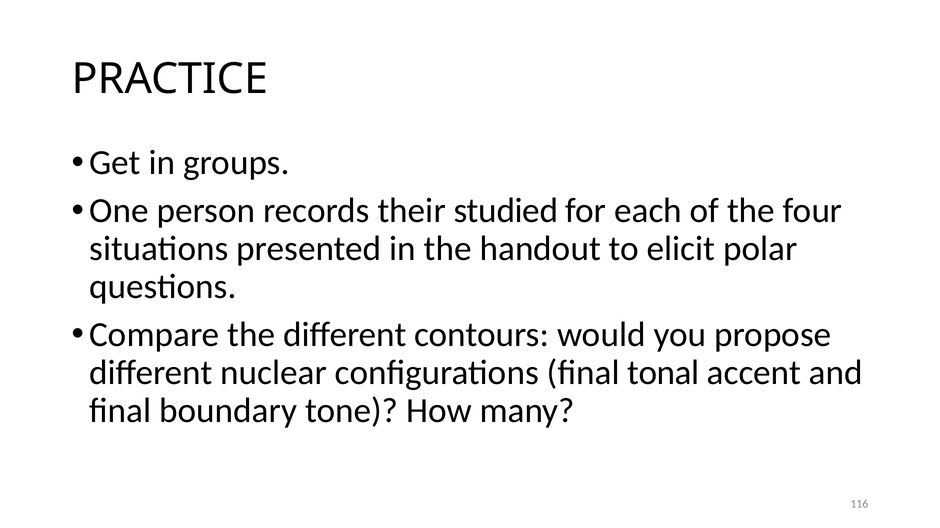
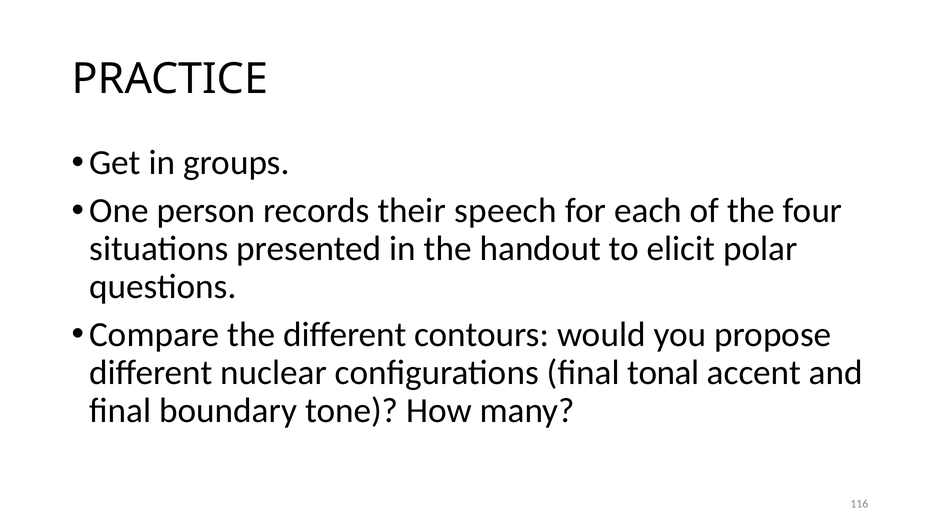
studied: studied -> speech (505, 211)
